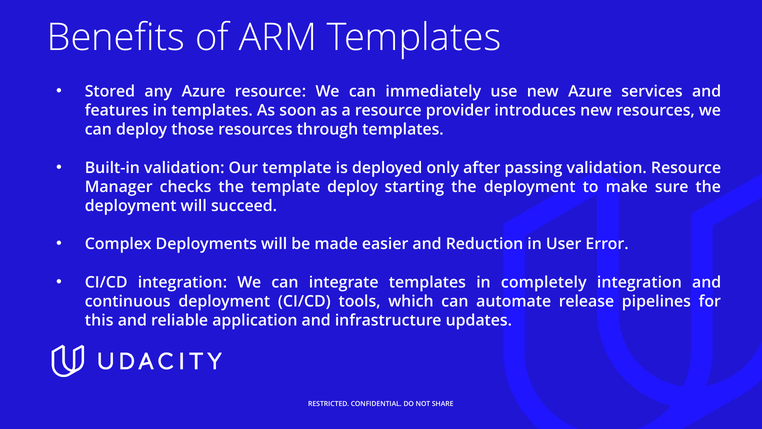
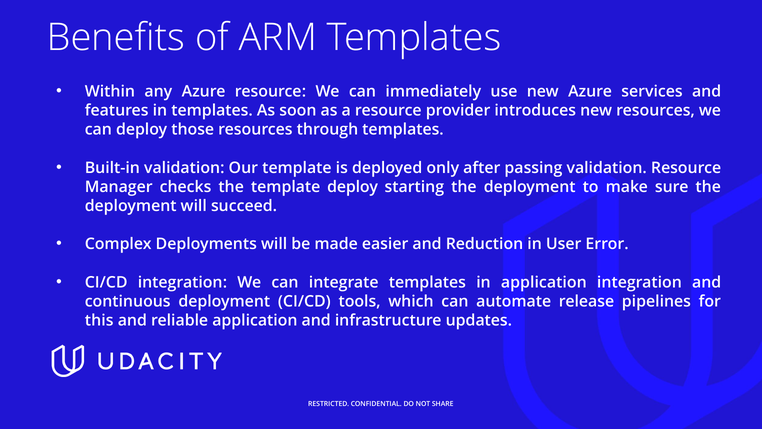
Stored: Stored -> Within (110, 92)
in completely: completely -> application (544, 282)
